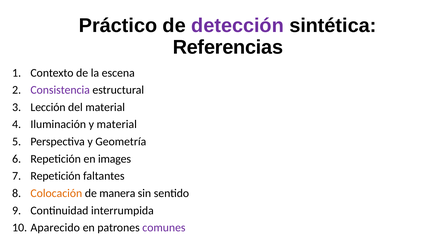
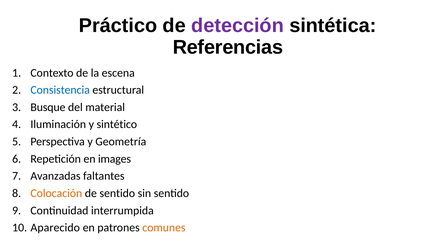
Consistencia colour: purple -> blue (60, 90)
Lección: Lección -> Busque (48, 107)
y material: material -> sintético (117, 124)
Repetición: Repetición -> Avanzadas (55, 176)
de manera: manera -> sentido (117, 193)
comunes colour: purple -> orange (164, 227)
